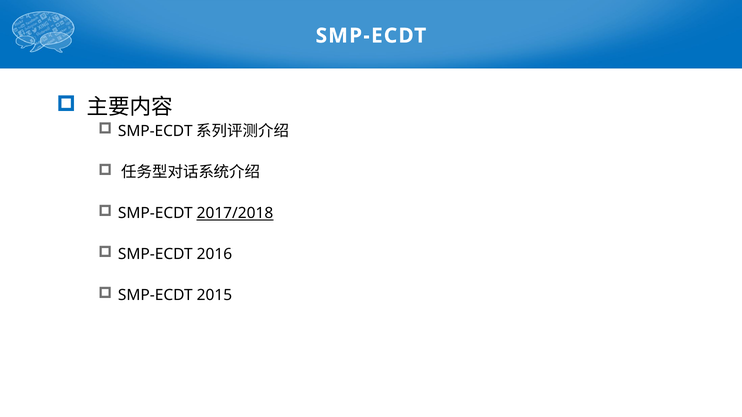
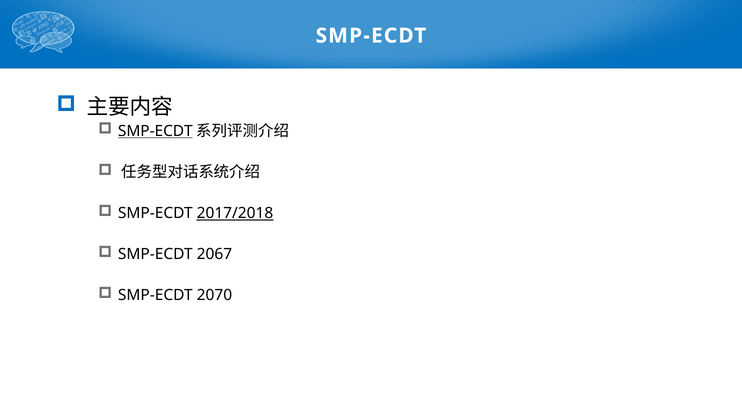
SMP-ECDT underline: none -> present (155, 131)
2016: 2016 -> 2067 (214, 255)
2015: 2015 -> 2070 (214, 296)
